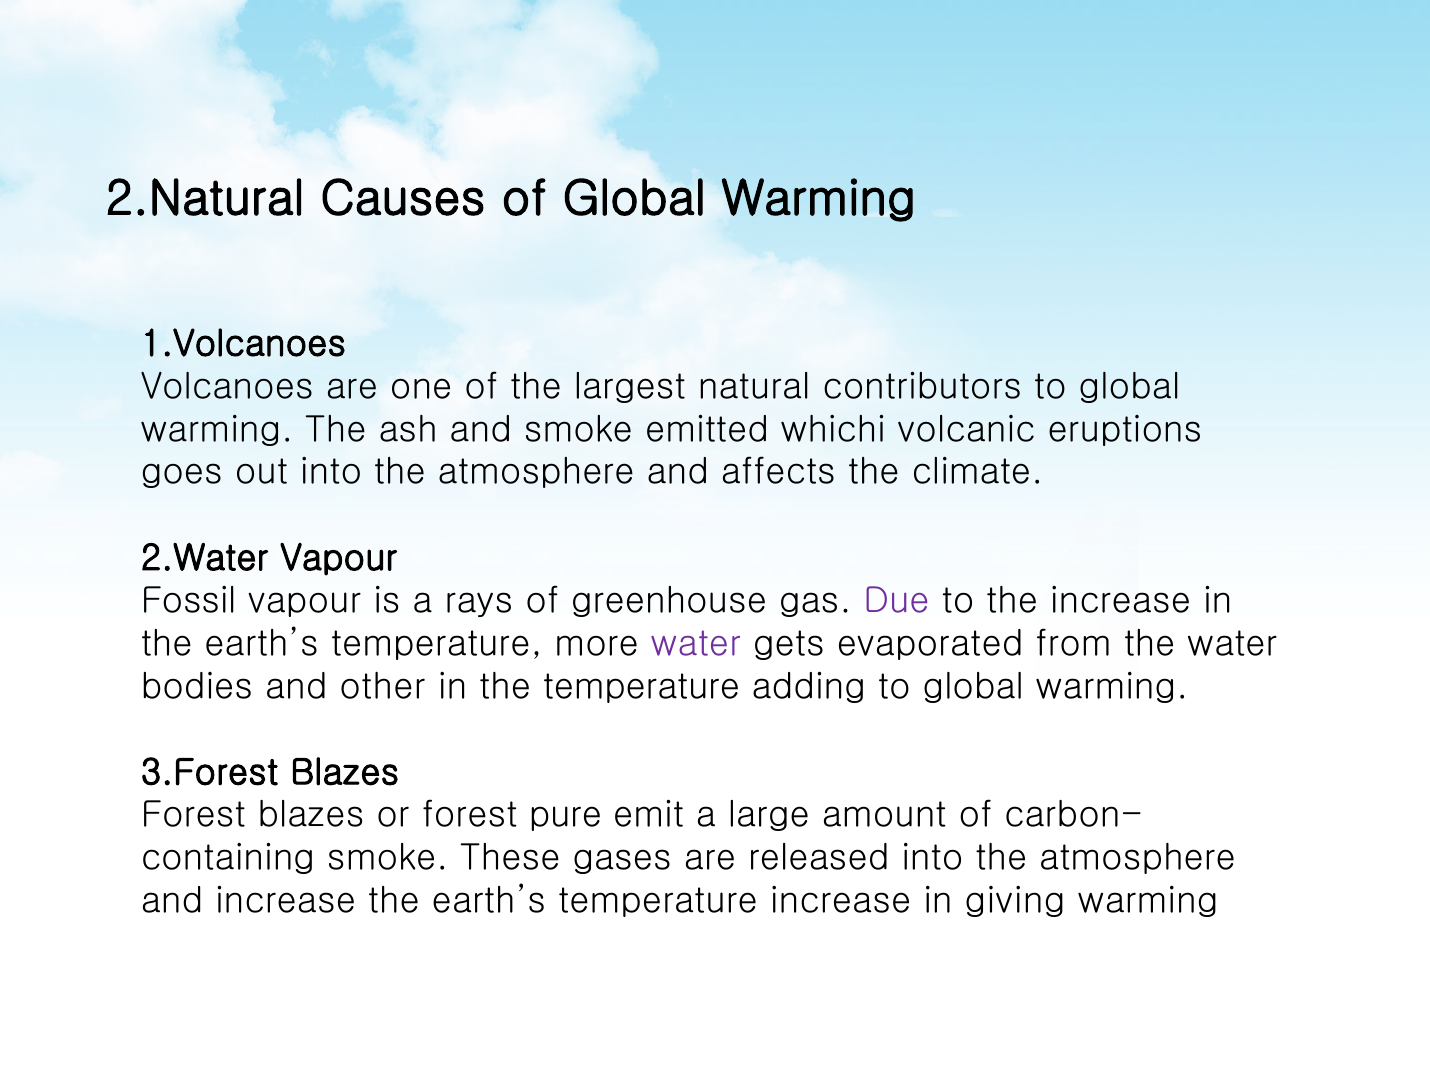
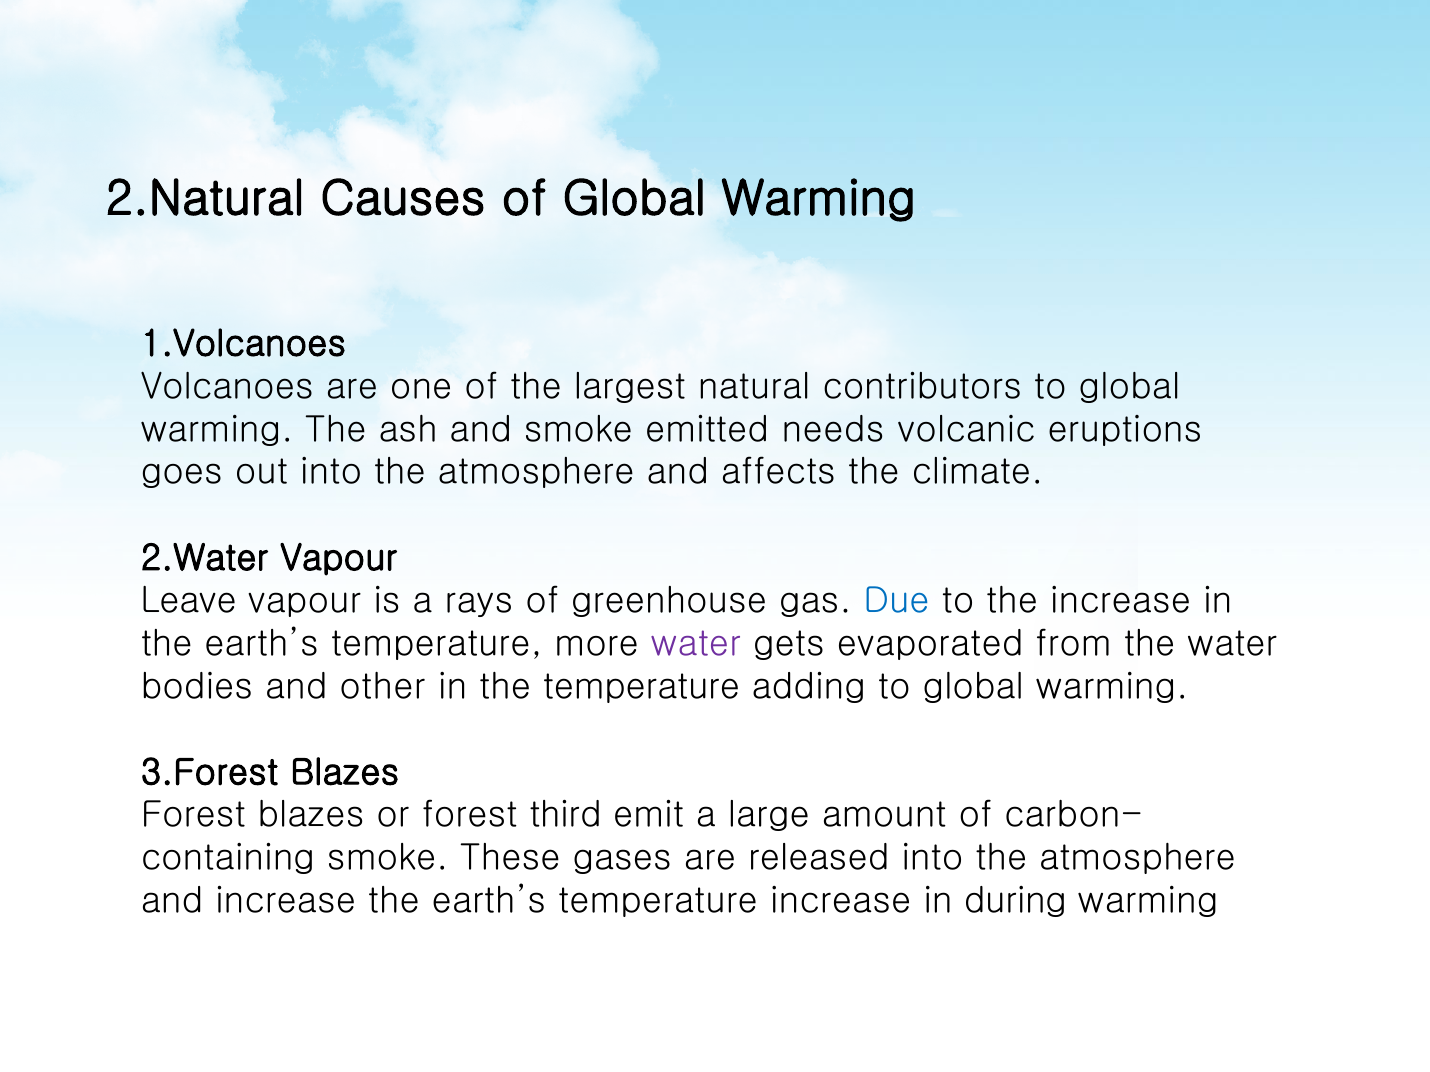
whichi: whichi -> needs (833, 429)
Fossil: Fossil -> Leave (189, 601)
Due colour: purple -> blue (896, 601)
pure: pure -> third (565, 816)
giving: giving -> during (1016, 901)
